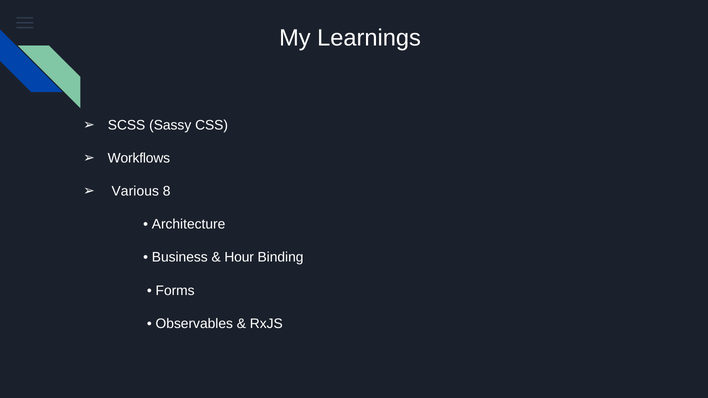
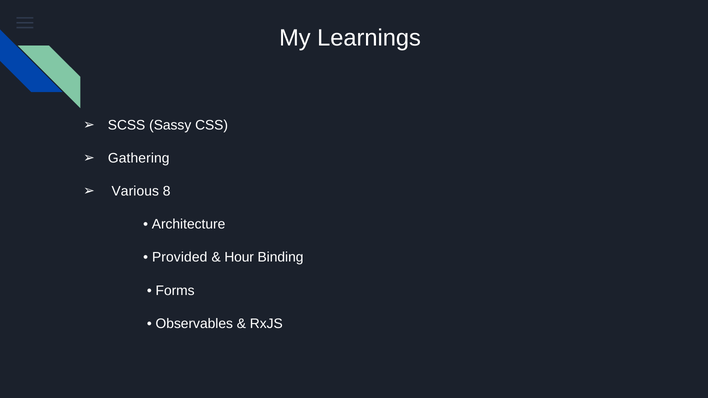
Workflows: Workflows -> Gathering (139, 158)
Business: Business -> Provided (180, 258)
